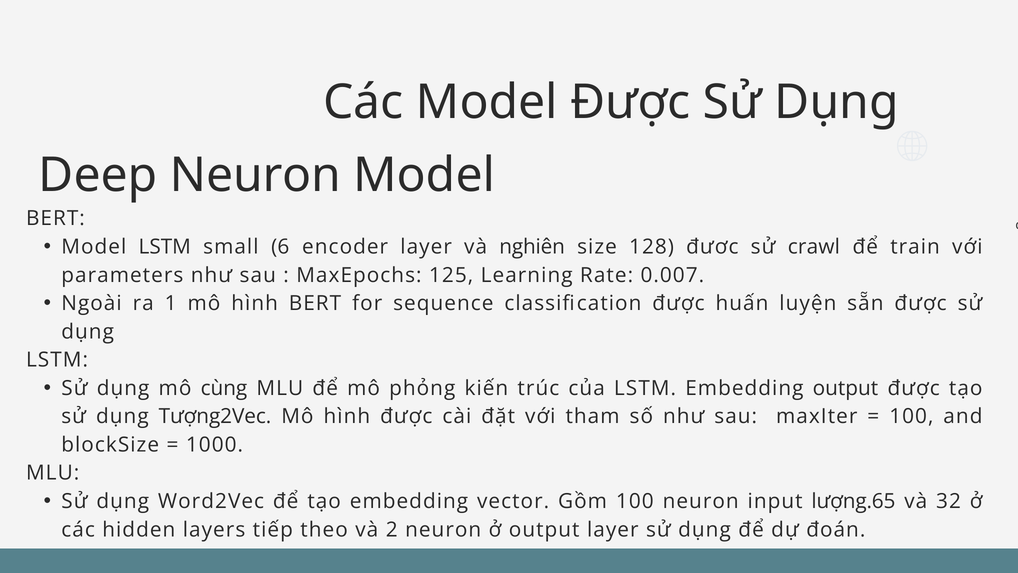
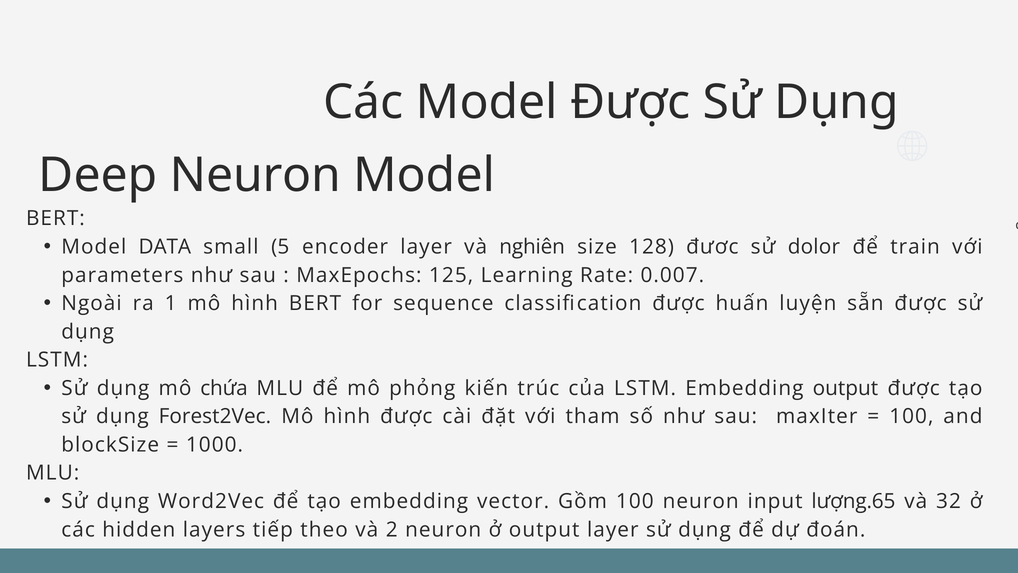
Model LSTM: LSTM -> DATA (165, 247)
6: 6 -> 5 (280, 247)
sử crawl: crawl -> dolor (814, 247)
cùng: cùng -> chứa (224, 388)
Tượng2Vec: Tượng2Vec -> Forest2Vec (215, 416)
